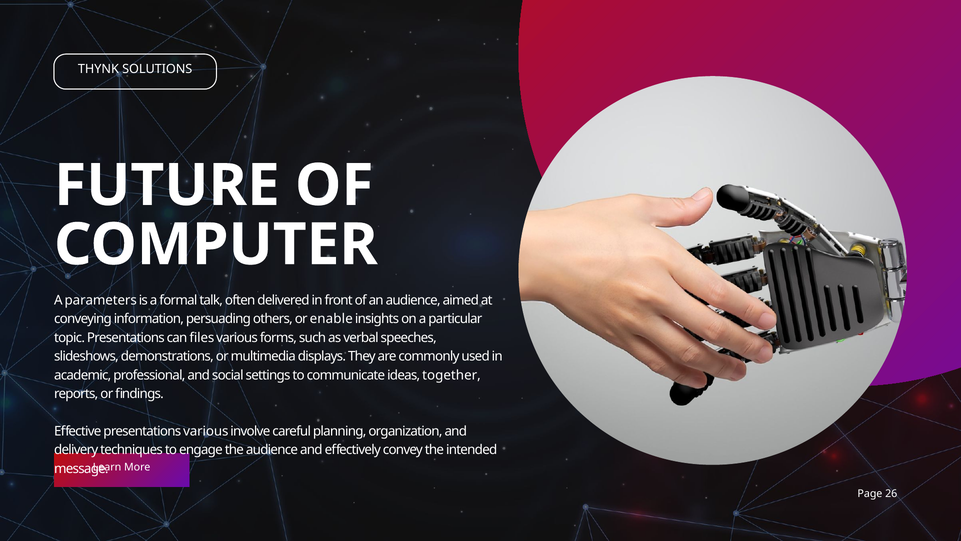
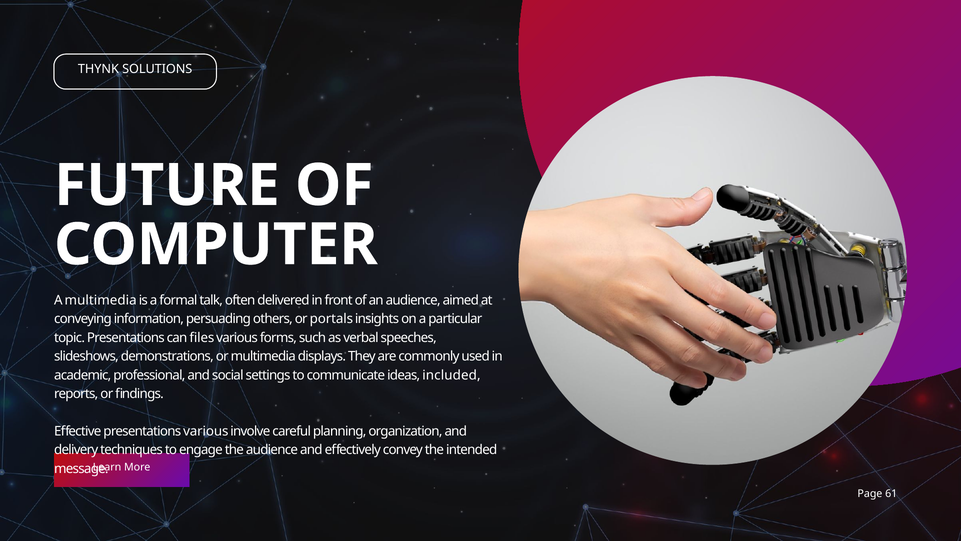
A parameters: parameters -> multimedia (101, 300)
enable: enable -> portals (331, 319)
together: together -> included (451, 375)
26: 26 -> 61 (891, 493)
